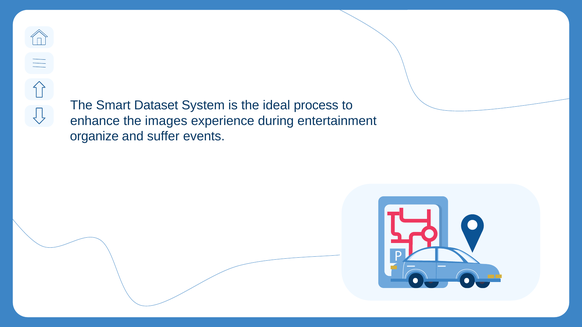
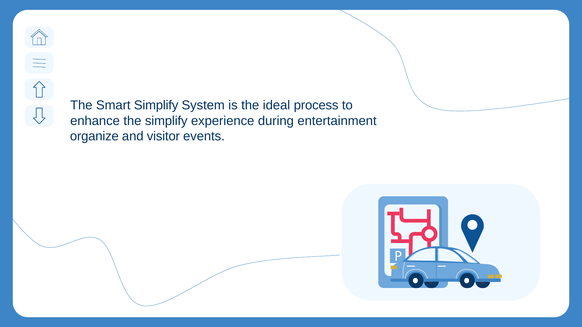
Smart Dataset: Dataset -> Simplify (156, 105)
the images: images -> simplify (166, 121)
suffer: suffer -> visitor (163, 136)
